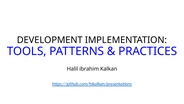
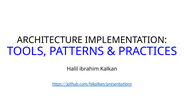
DEVELOPMENT: DEVELOPMENT -> ARCHITECTURE (50, 40)
